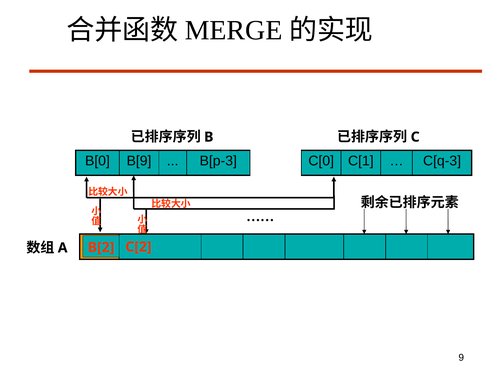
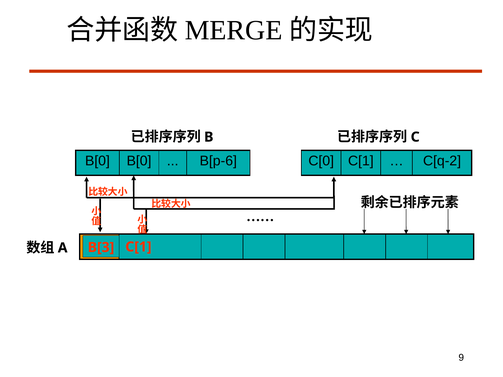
B[0 B[9: B[9 -> B[0 (139, 161)
B[p-3: B[p-3 -> B[p-6 (218, 161)
C[q-3: C[q-3 -> C[q-2 (442, 161)
C[2: C[2 -> C[1 (138, 247)
B[2: B[2 -> B[3 (101, 248)
